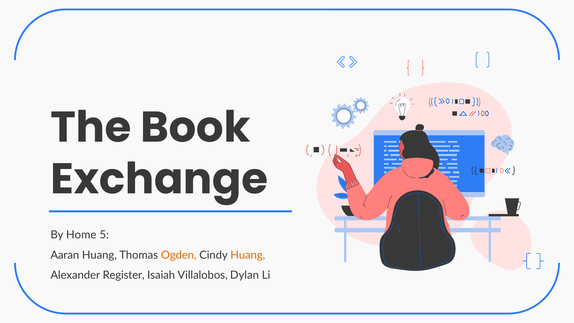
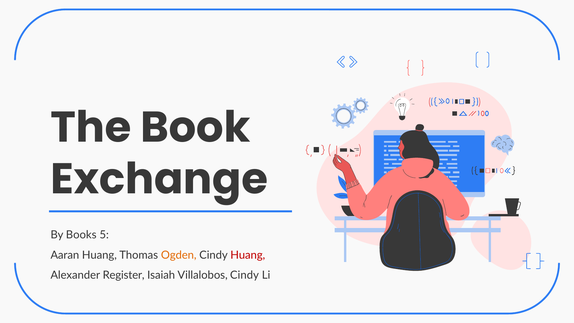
Home: Home -> Books (81, 235)
Huang colour: orange -> red (248, 255)
Villalobos Dylan: Dylan -> Cindy (244, 275)
